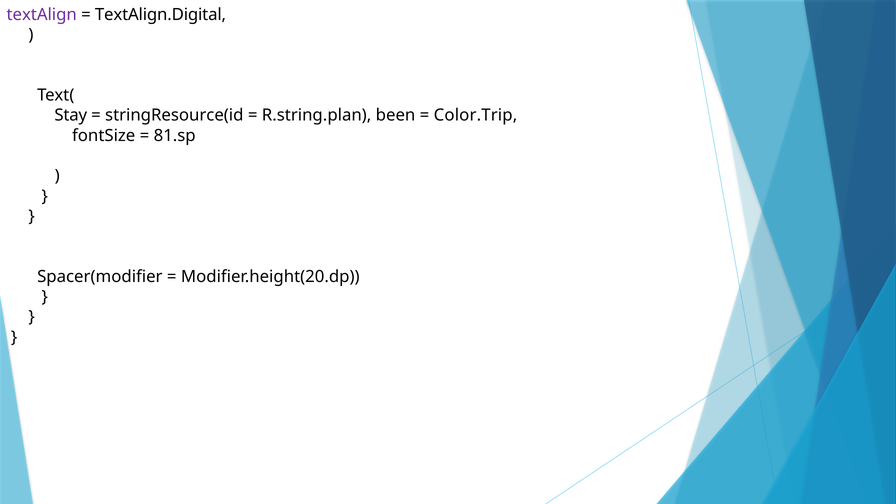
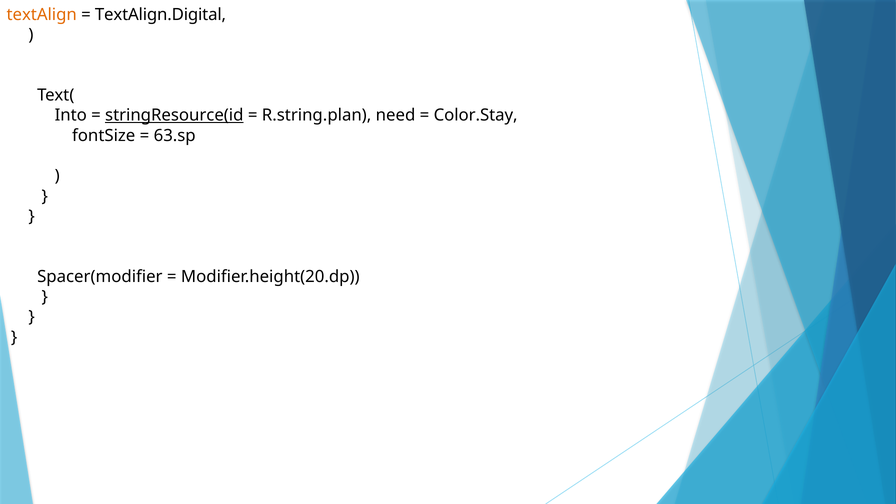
textAlign colour: purple -> orange (42, 15)
Stay: Stay -> Into (71, 115)
stringResource(id underline: none -> present (174, 115)
been: been -> need (396, 115)
Color.Trip: Color.Trip -> Color.Stay (476, 115)
81.sp: 81.sp -> 63.sp (175, 135)
